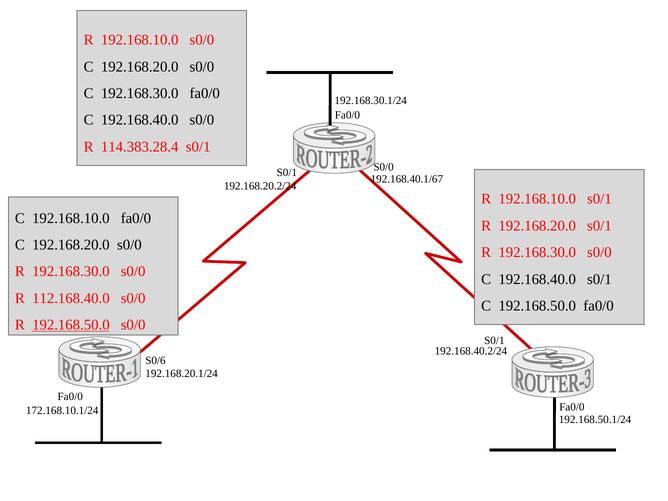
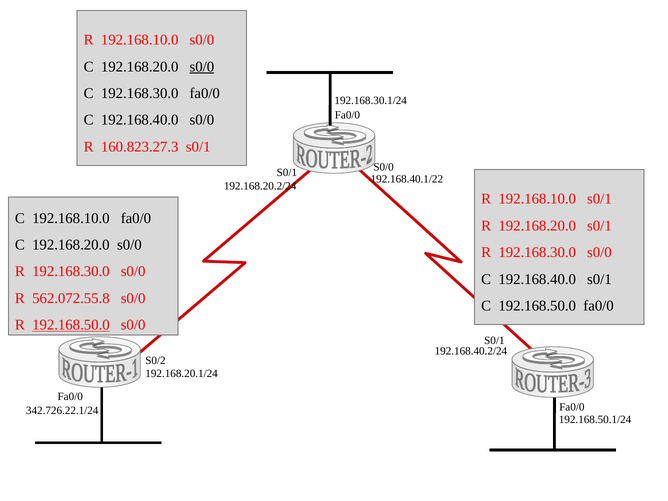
s0/0 underline: none -> present (202, 67)
114.383.28.4: 114.383.28.4 -> 160.823.27.3 (140, 147)
192.168.40.1/67: 192.168.40.1/67 -> 192.168.40.1/22 (407, 179)
112.168.40.0: 112.168.40.0 -> 562.072.55.8 (71, 298)
S0/6: S0/6 -> S0/2 (155, 360)
172.168.10.1/24: 172.168.10.1/24 -> 342.726.22.1/24 (62, 411)
